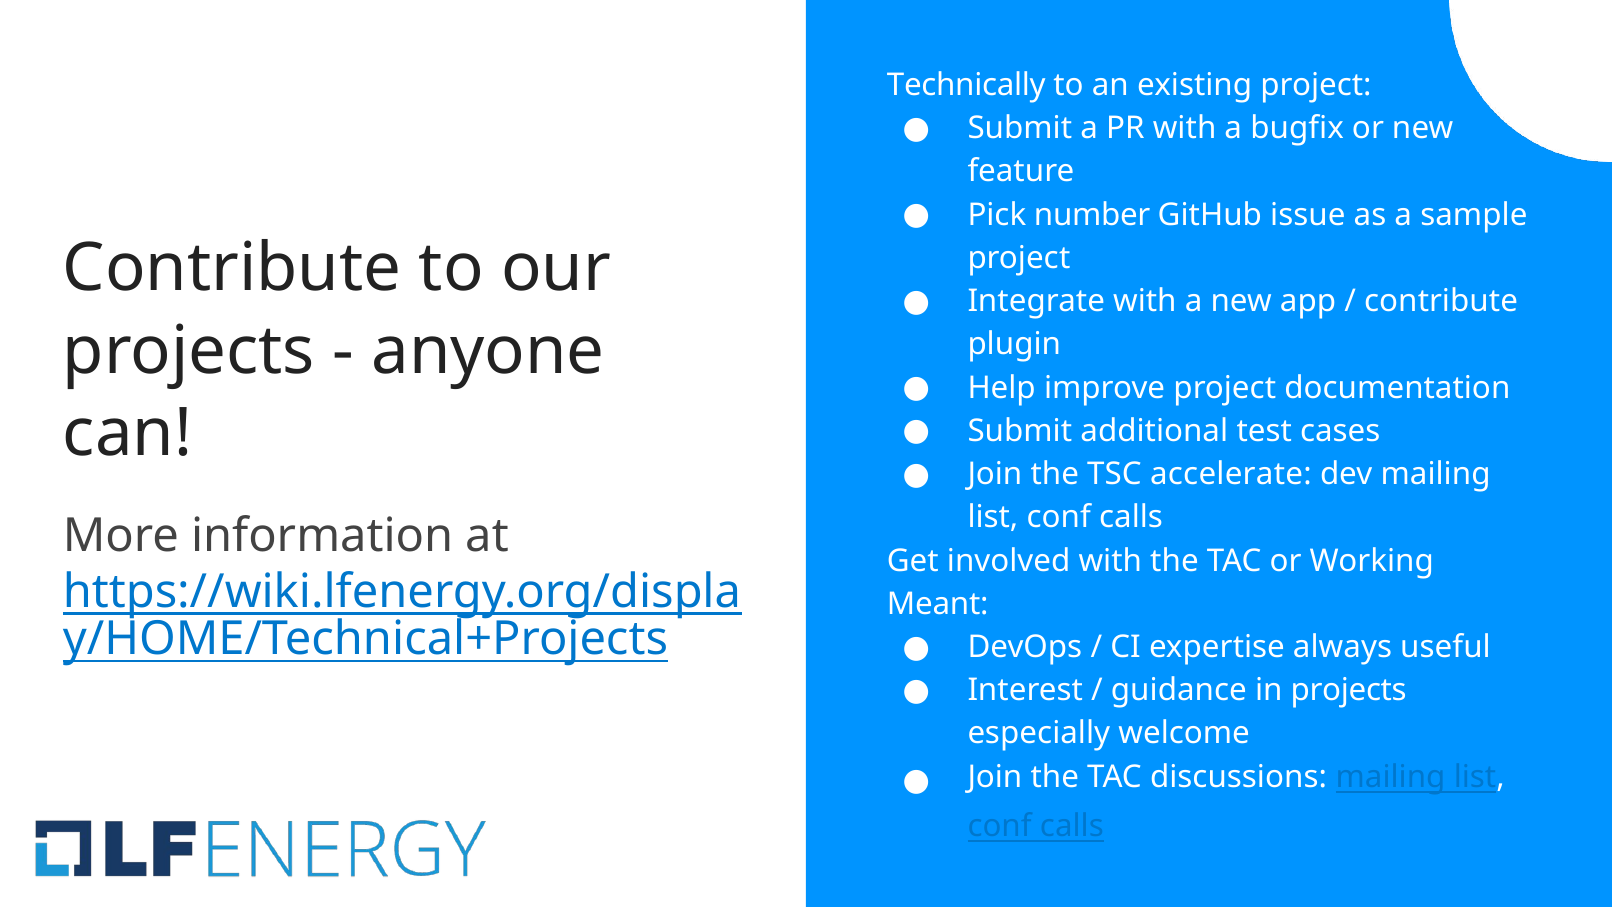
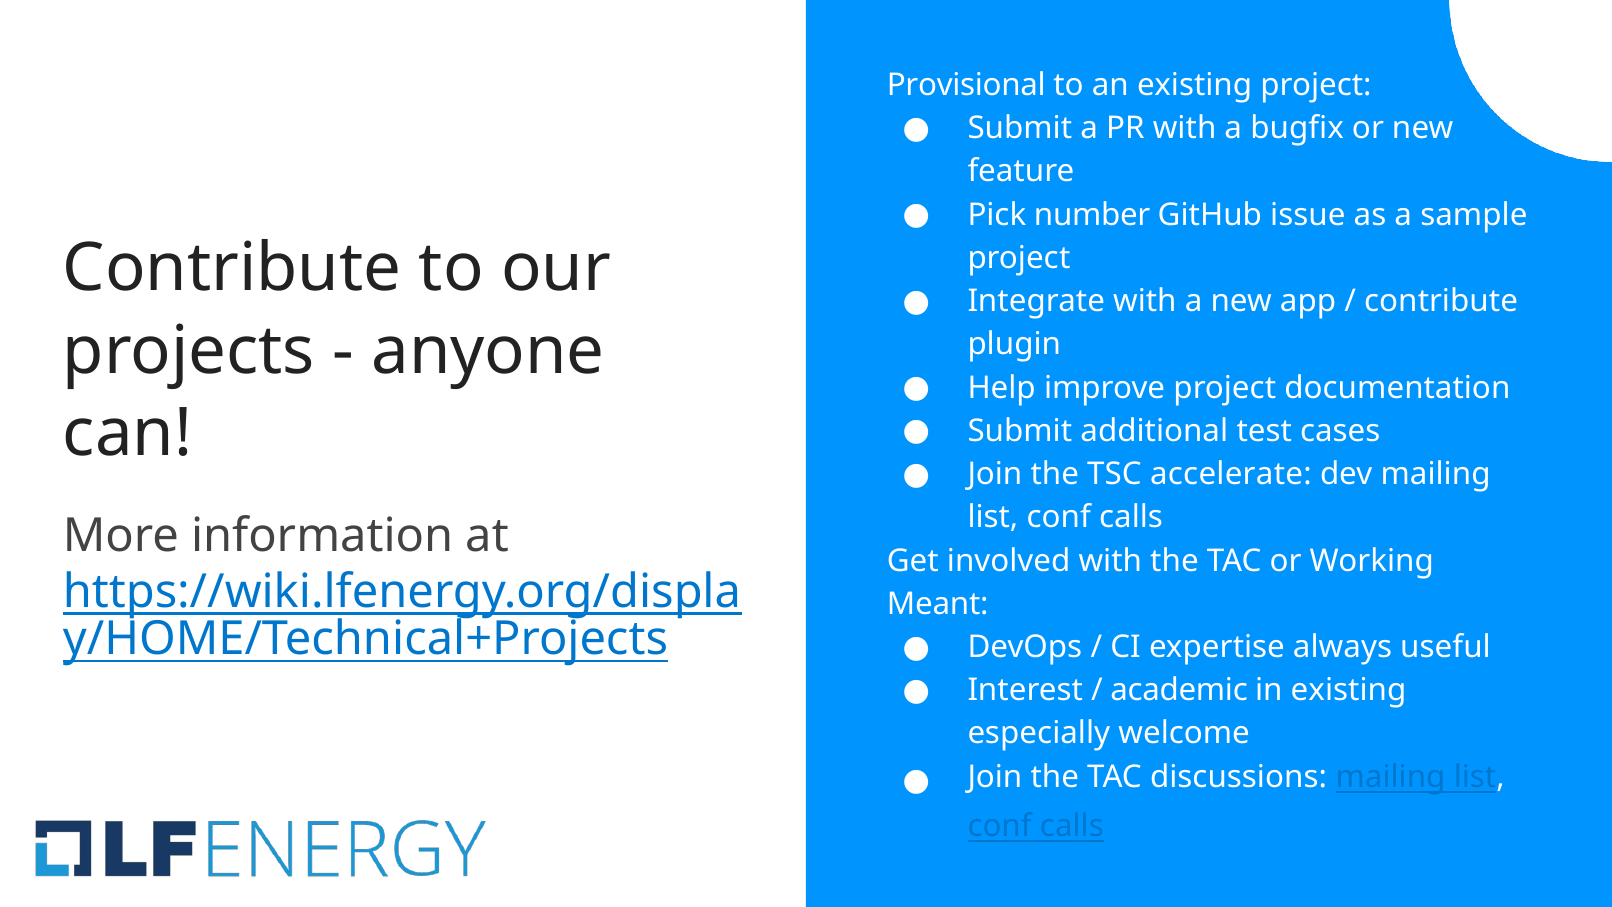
Technically: Technically -> Provisional (966, 85)
guidance: guidance -> academic (1179, 690)
in projects: projects -> existing (1349, 690)
